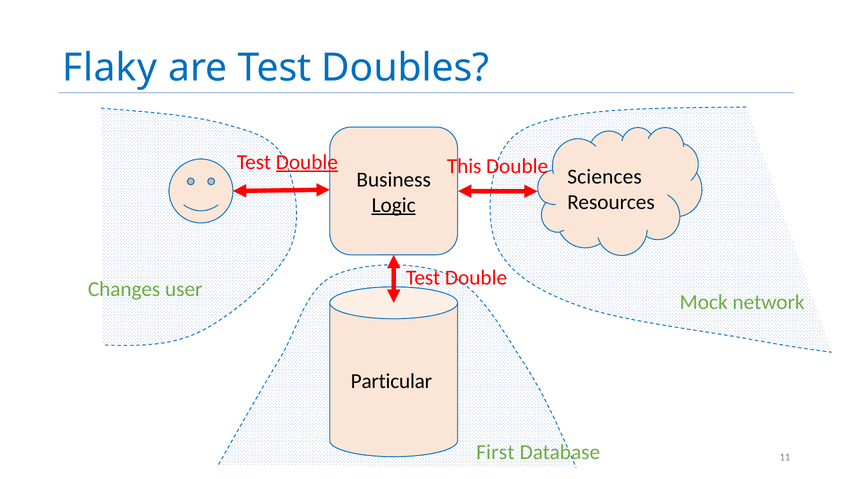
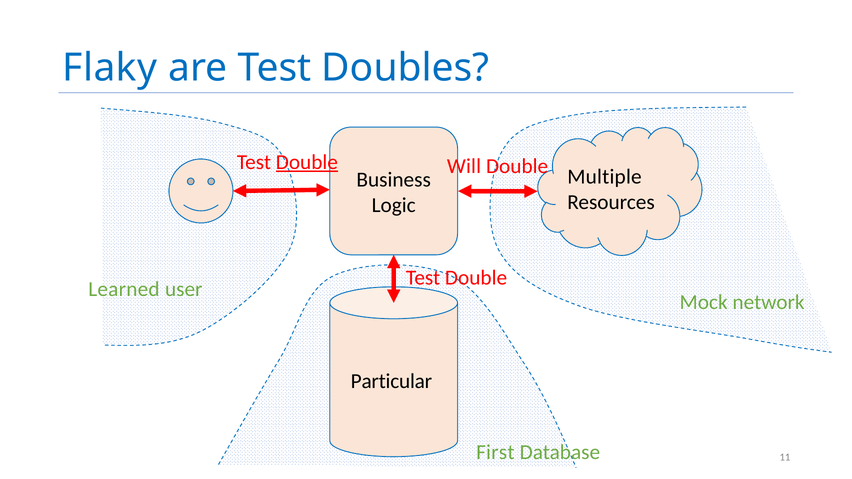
This: This -> Will (464, 166)
Sciences: Sciences -> Multiple (604, 177)
Logic underline: present -> none (394, 205)
Changes: Changes -> Learned (124, 289)
